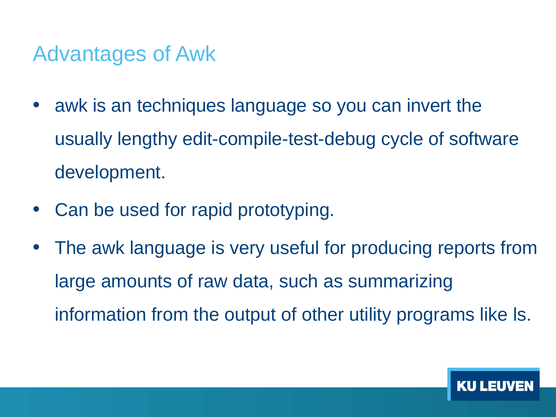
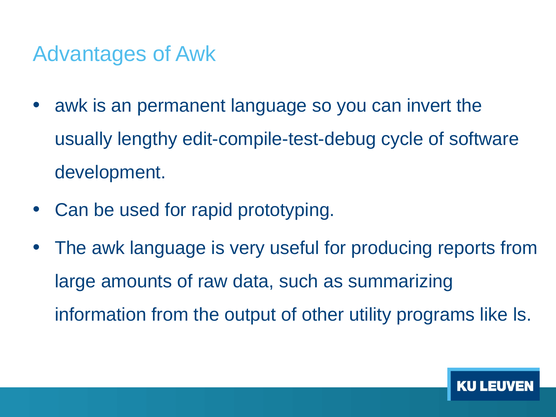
techniques: techniques -> permanent (181, 106)
